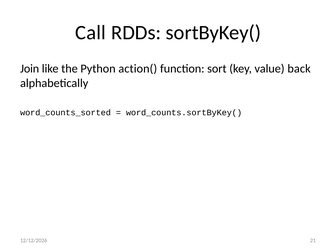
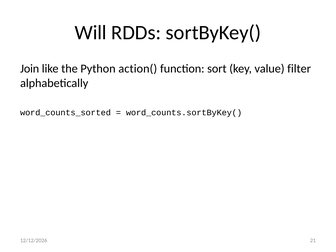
Call: Call -> Will (91, 33)
back: back -> filter (299, 69)
